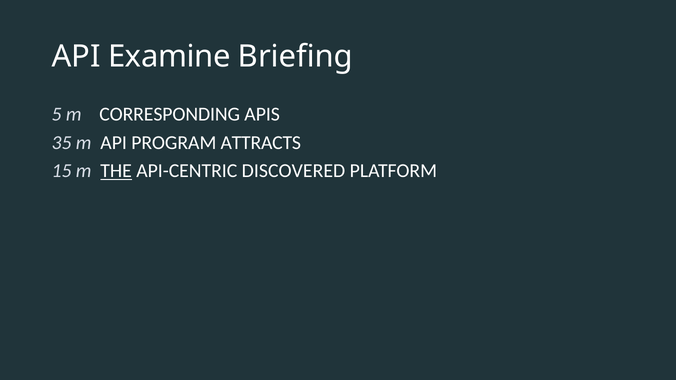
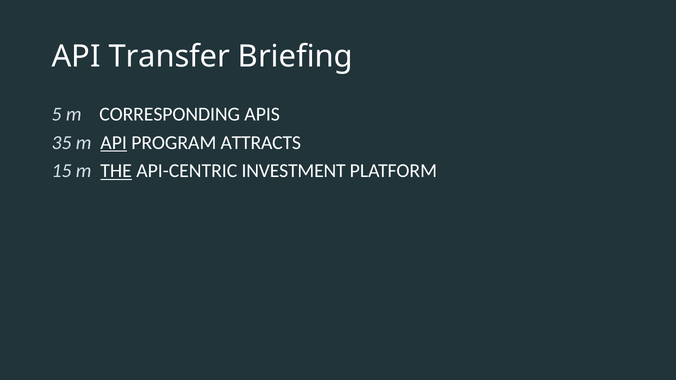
Examine: Examine -> Transfer (169, 57)
API underline: none -> present (114, 143)
DISCOVERED: DISCOVERED -> INVESTMENT (294, 171)
